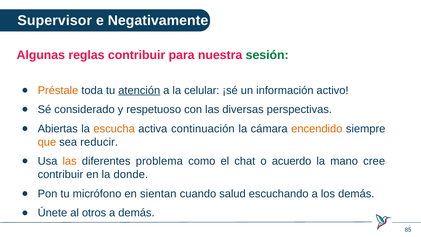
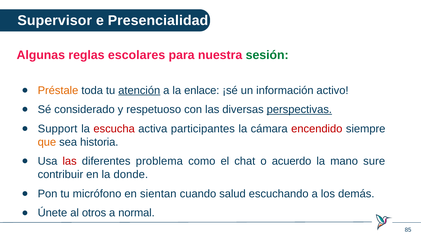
Negativamente: Negativamente -> Presencialidad (158, 21)
reglas contribuir: contribuir -> escolares (137, 55)
celular: celular -> enlace (202, 90)
perspectivas underline: none -> present (299, 109)
Abiertas: Abiertas -> Support (58, 129)
escucha colour: orange -> red (114, 129)
continuación: continuación -> participantes (203, 129)
encendido colour: orange -> red (317, 129)
reducir: reducir -> historia (99, 142)
las colour: orange -> red (70, 161)
cree: cree -> sure (374, 161)
a demás: demás -> normal (136, 213)
